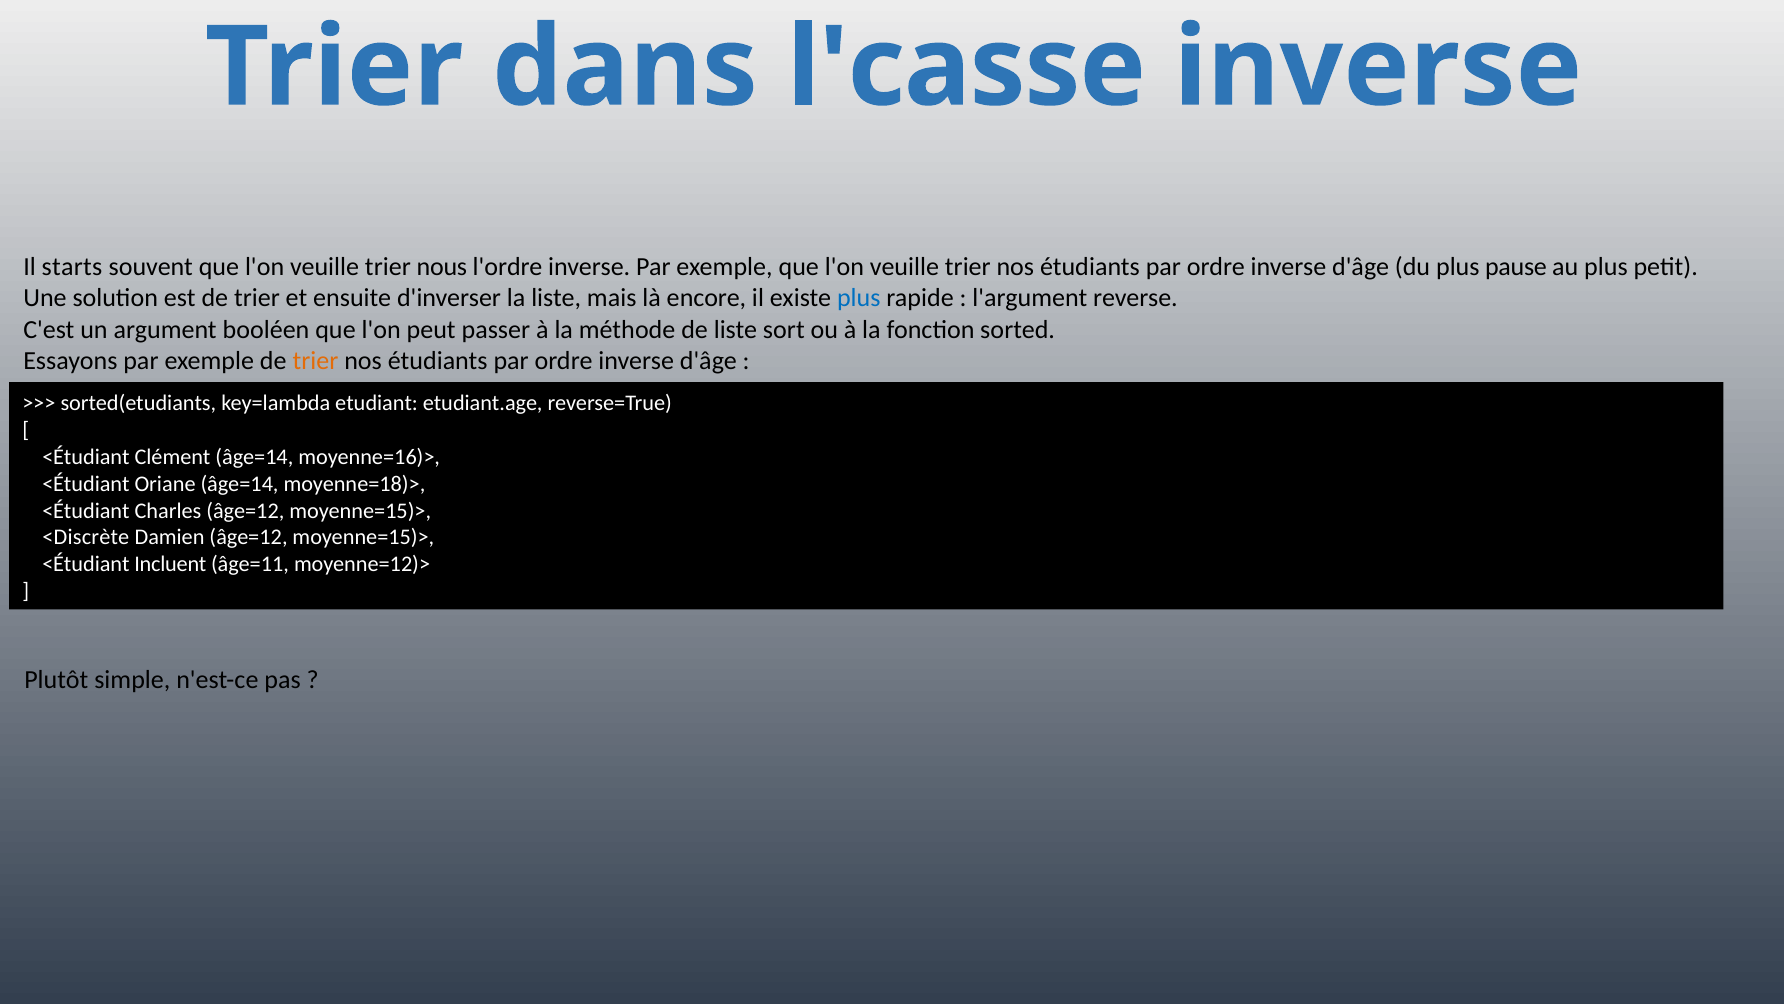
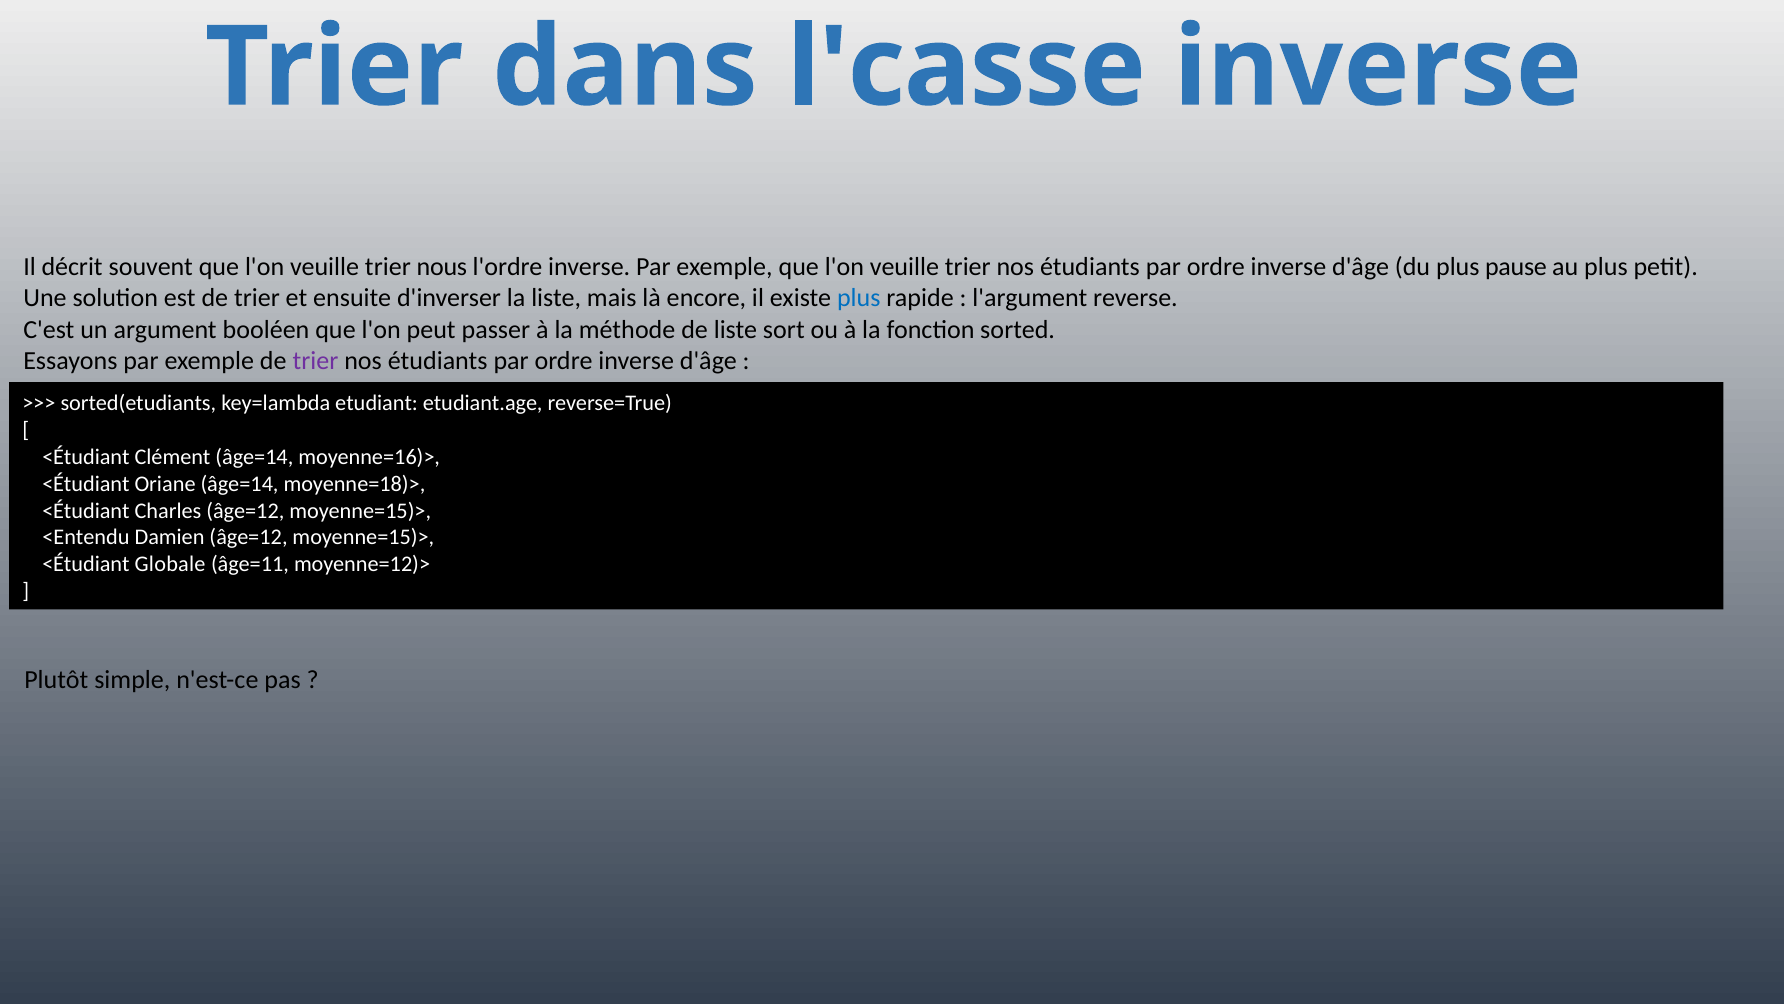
starts: starts -> décrit (72, 267)
trier colour: orange -> purple (316, 361)
<Discrète: <Discrète -> <Entendu (86, 537)
Incluent: Incluent -> Globale (170, 564)
